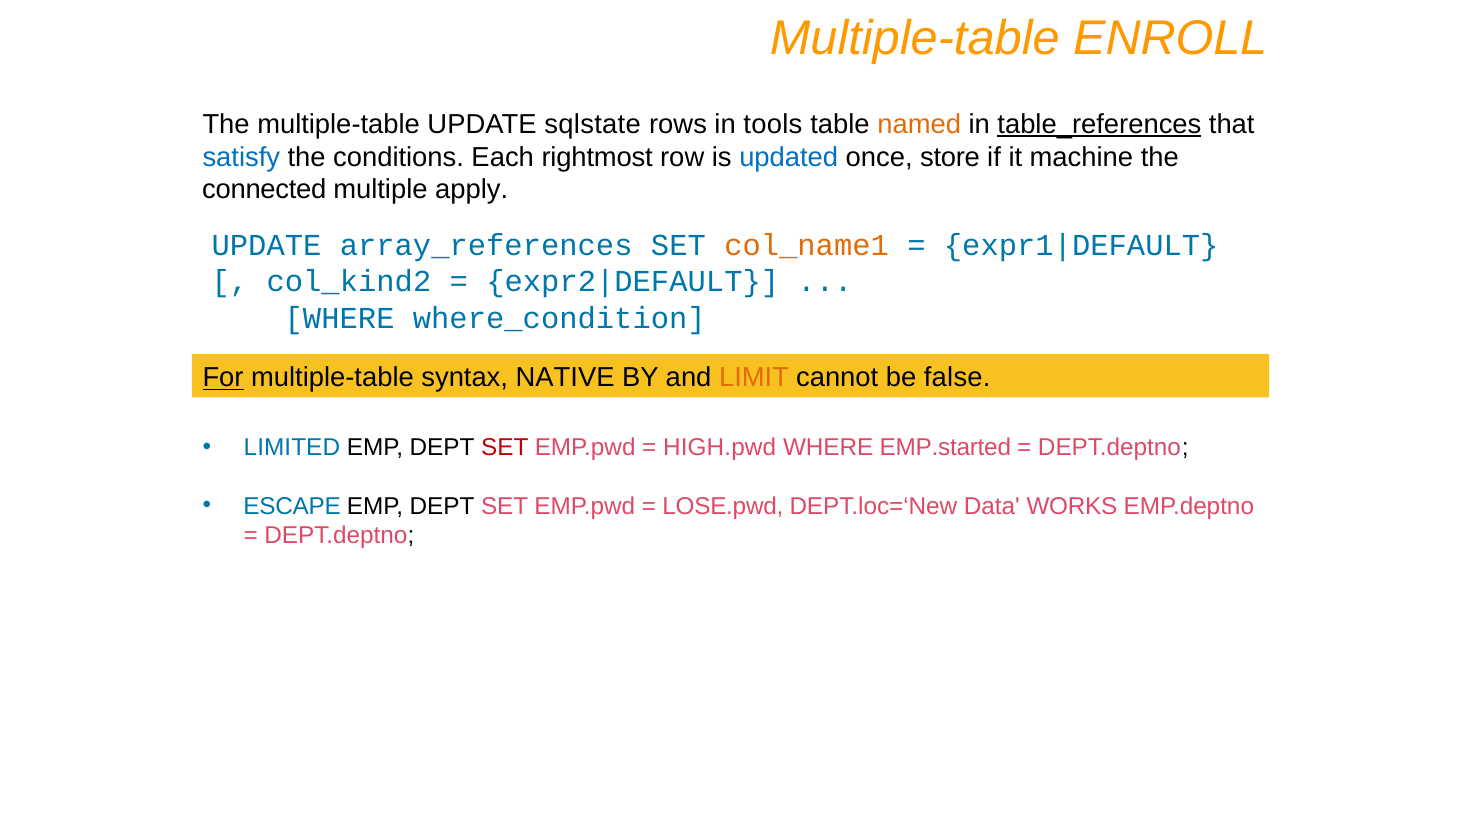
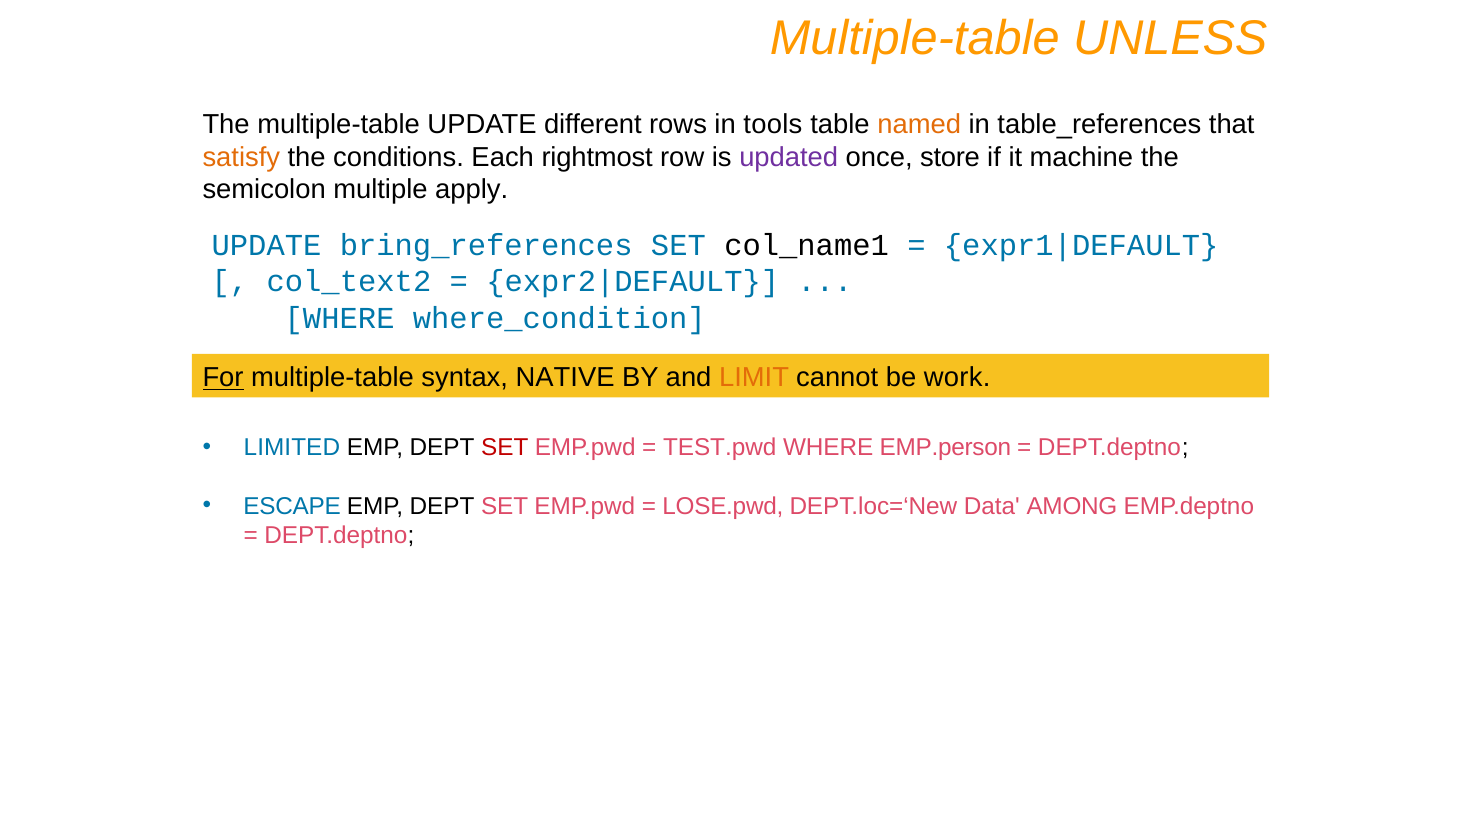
ENROLL: ENROLL -> UNLESS (1170, 38)
sqlstate: sqlstate -> different (593, 124)
table_references underline: present -> none (1099, 124)
satisfy colour: blue -> orange (241, 157)
updated colour: blue -> purple (789, 157)
connected: connected -> semicolon (264, 190)
array_references: array_references -> bring_references (486, 245)
col_name1 colour: orange -> black (807, 245)
col_kind2: col_kind2 -> col_text2 (349, 281)
false: false -> work (957, 378)
HIGH.pwd: HIGH.pwd -> TEST.pwd (720, 448)
EMP.started: EMP.started -> EMP.person (945, 448)
WORKS: WORKS -> AMONG (1072, 506)
